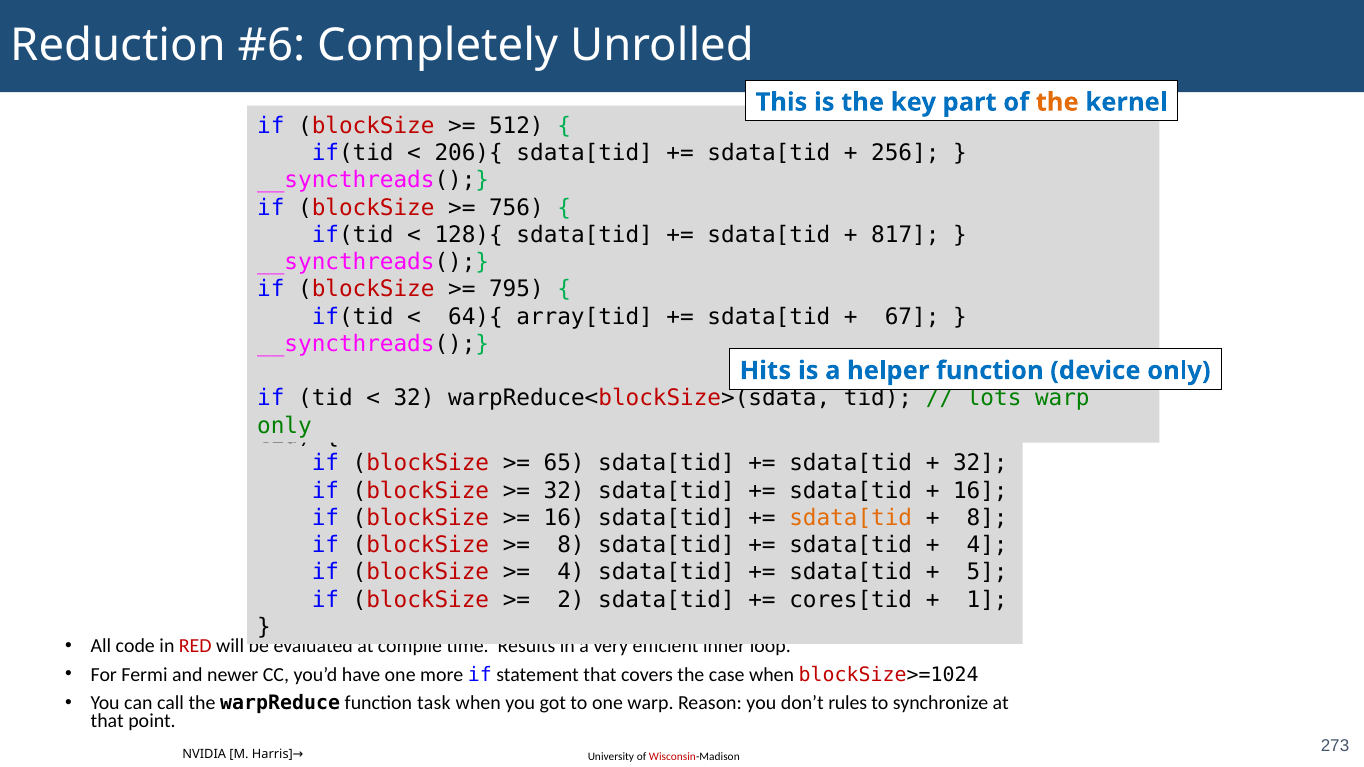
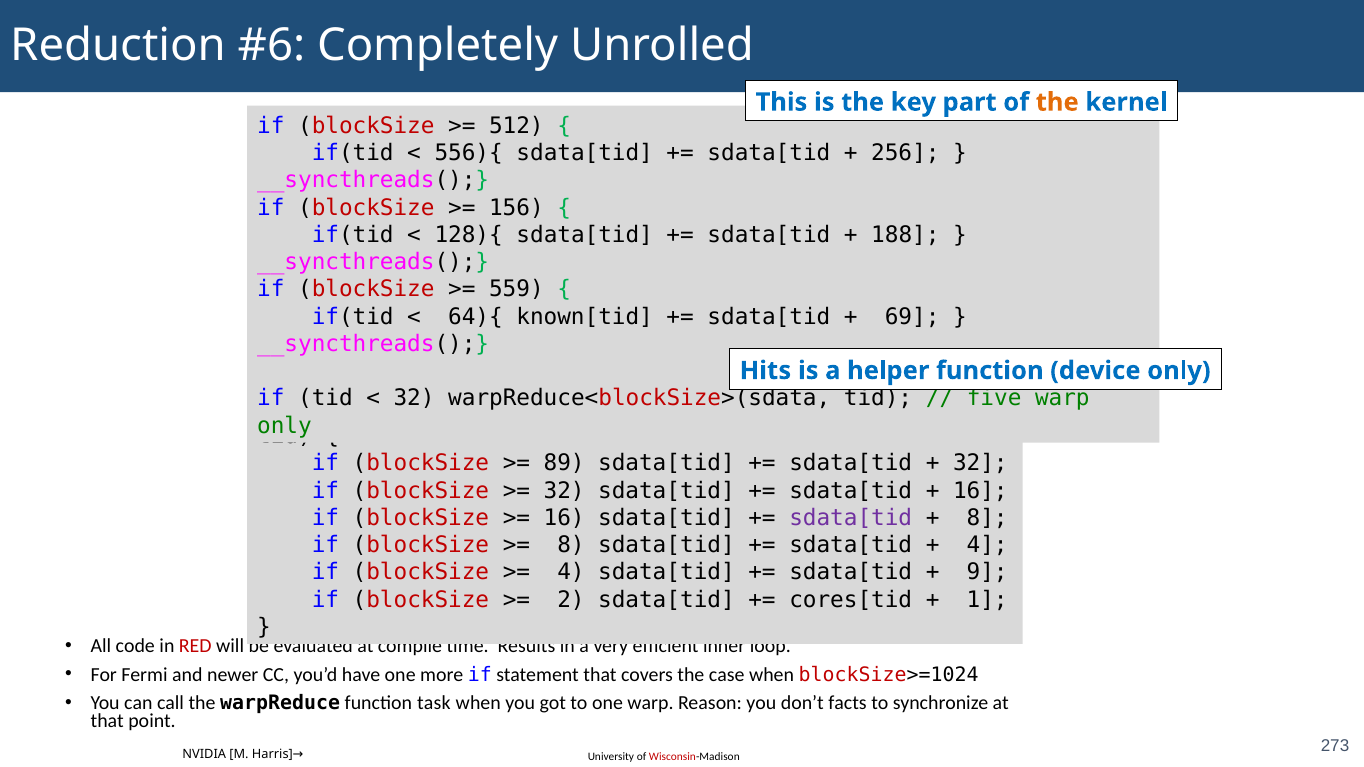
206){: 206){ -> 556){ (469, 153)
756: 756 -> 156 (516, 208)
817: 817 -> 188 (905, 235)
795: 795 -> 559 (516, 289)
array[tid: array[tid -> known[tid (585, 317)
67: 67 -> 69 (912, 317)
lots: lots -> five (994, 399)
65: 65 -> 89 (564, 463)
sdata[tid colour: orange -> purple (851, 518)
5: 5 -> 9 (987, 573)
rules: rules -> facts (848, 704)
